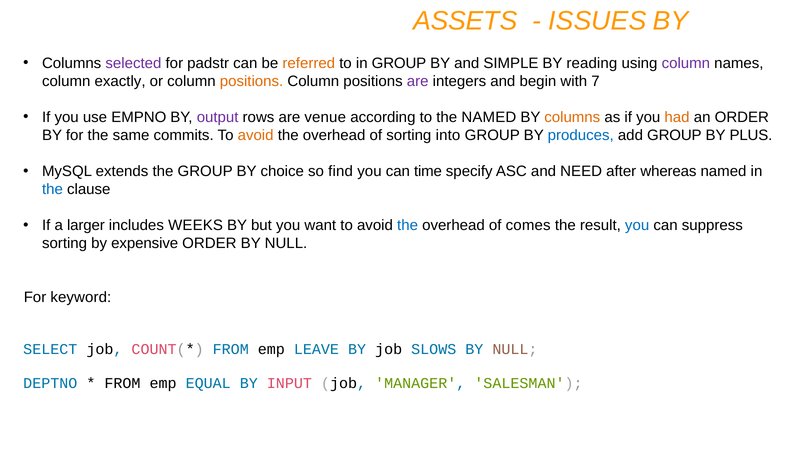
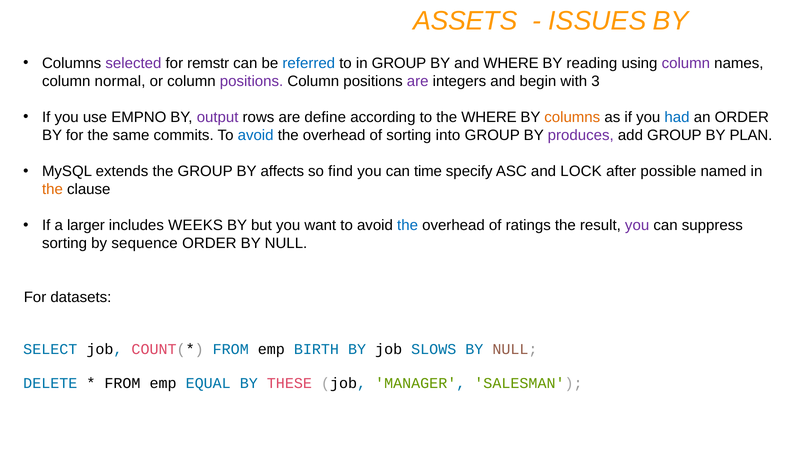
padstr: padstr -> remstr (208, 63)
referred colour: orange -> blue (309, 63)
and SIMPLE: SIMPLE -> WHERE (511, 63)
exactly: exactly -> normal (120, 81)
positions colour: orange -> purple (252, 81)
7: 7 -> 3 (596, 81)
venue: venue -> define (325, 117)
the NAMED: NAMED -> WHERE (489, 117)
had colour: orange -> blue (677, 117)
avoid colour: orange -> blue (256, 135)
produces colour: blue -> purple (581, 135)
PLUS: PLUS -> PLAN (751, 135)
choice: choice -> affects (282, 171)
NEED: NEED -> LOCK (581, 171)
whereas: whereas -> possible (668, 171)
the colour: blue -> orange (52, 189)
comes: comes -> ratings (528, 226)
you colour: blue -> purple (637, 226)
expensive: expensive -> sequence (145, 244)
keyword: keyword -> datasets (81, 297)
LEAVE: LEAVE -> BIRTH (316, 349)
DEPTNO: DEPTNO -> DELETE (50, 383)
INPUT: INPUT -> THESE (289, 383)
